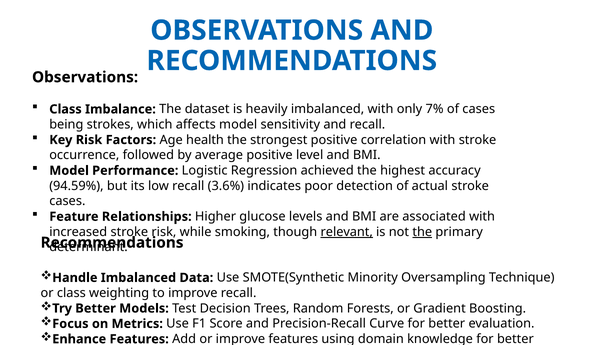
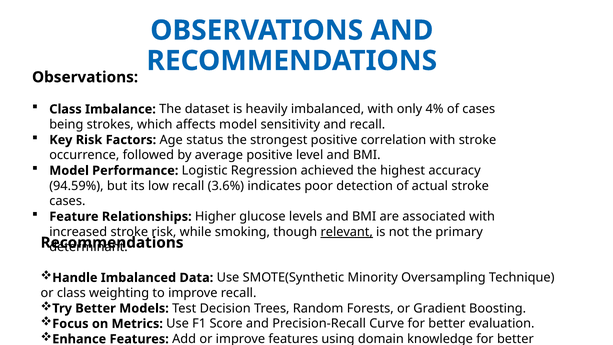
7%: 7% -> 4% (435, 109)
health: health -> status (205, 140)
the underline: present -> none (422, 232)
